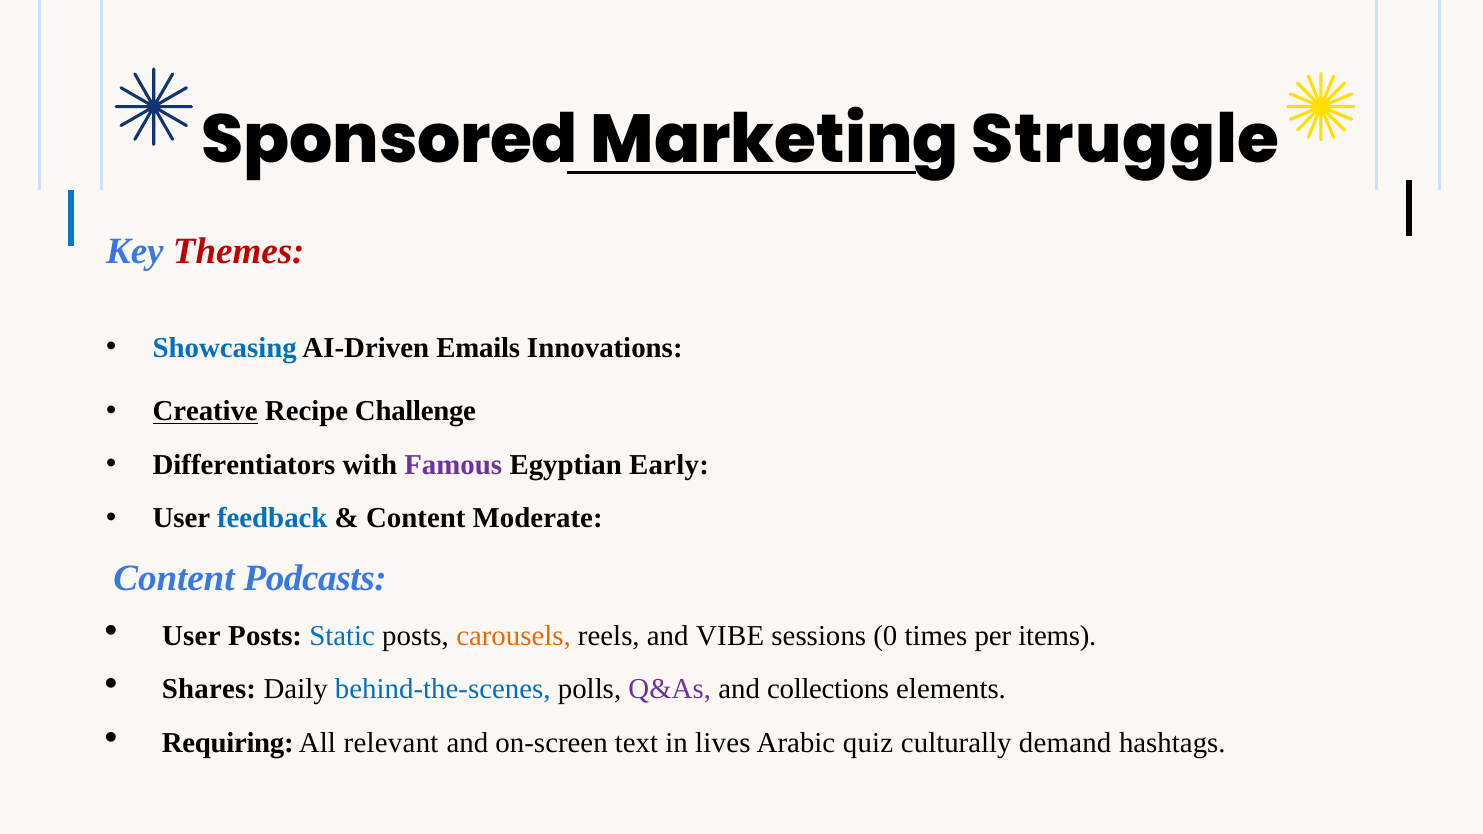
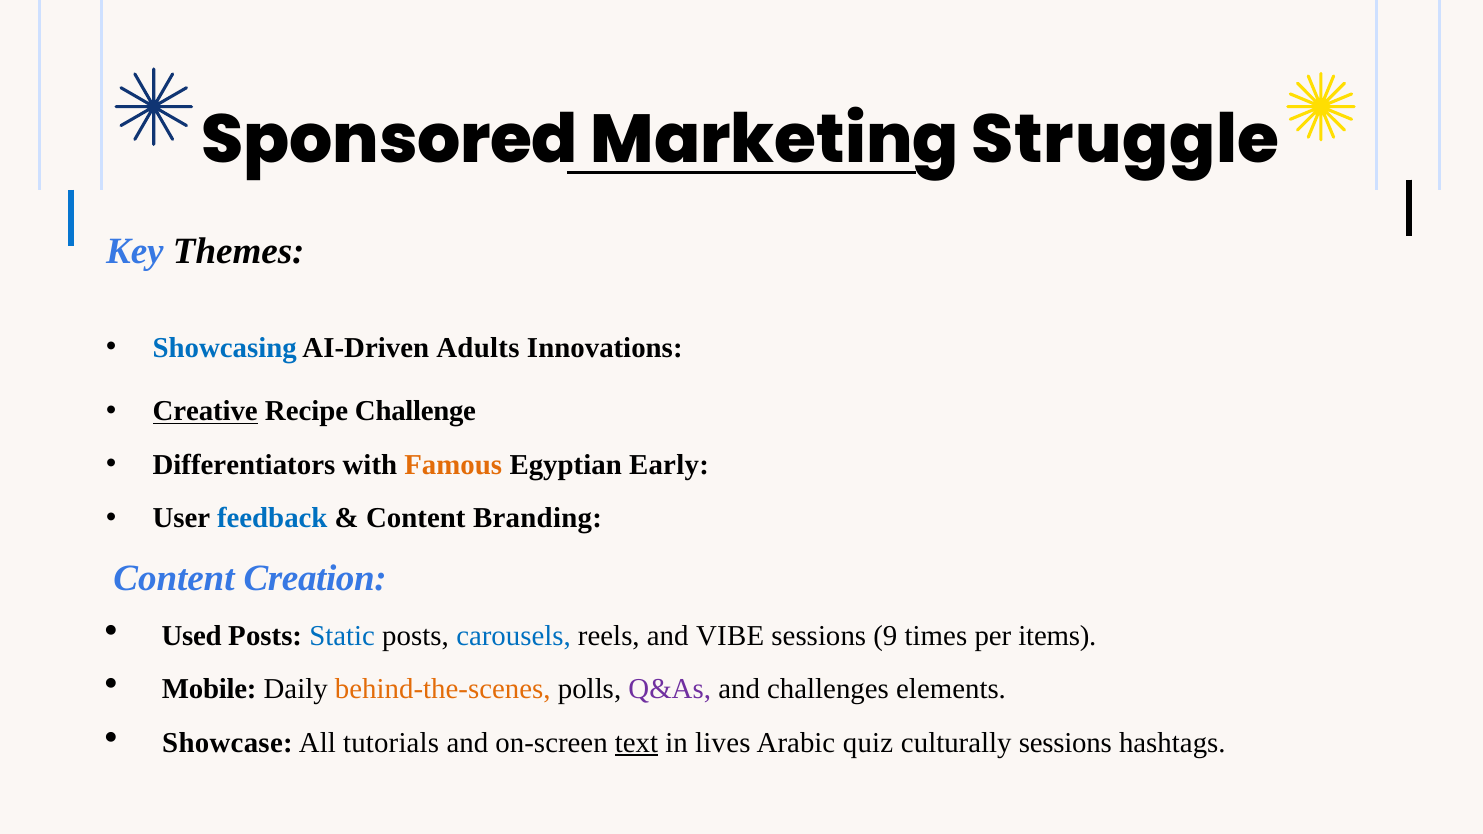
Themes colour: red -> black (239, 251)
Emails: Emails -> Adults (478, 348)
Famous colour: purple -> orange (453, 465)
Moderate: Moderate -> Branding (538, 518)
Podcasts: Podcasts -> Creation (315, 578)
User: User -> Used (192, 636)
carousels colour: orange -> blue (514, 636)
0: 0 -> 9 (885, 636)
Shares: Shares -> Mobile (209, 689)
behind-the-scenes colour: blue -> orange (443, 689)
collections: collections -> challenges (828, 689)
Requiring: Requiring -> Showcase (227, 743)
relevant: relevant -> tutorials (391, 743)
text underline: none -> present (636, 743)
culturally demand: demand -> sessions (1065, 743)
